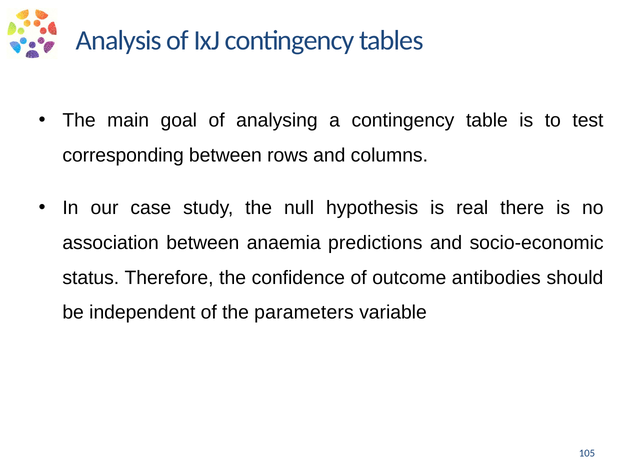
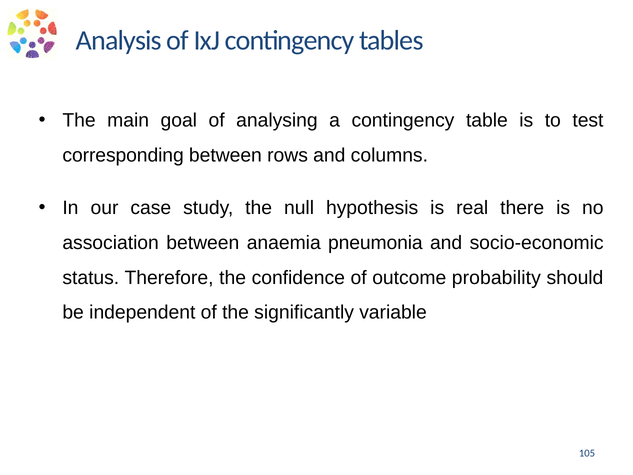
predictions: predictions -> pneumonia (375, 243)
antibodies: antibodies -> probability (496, 278)
parameters: parameters -> significantly (304, 312)
